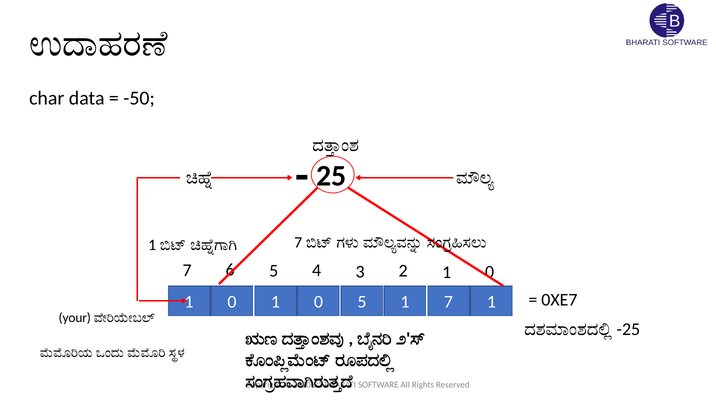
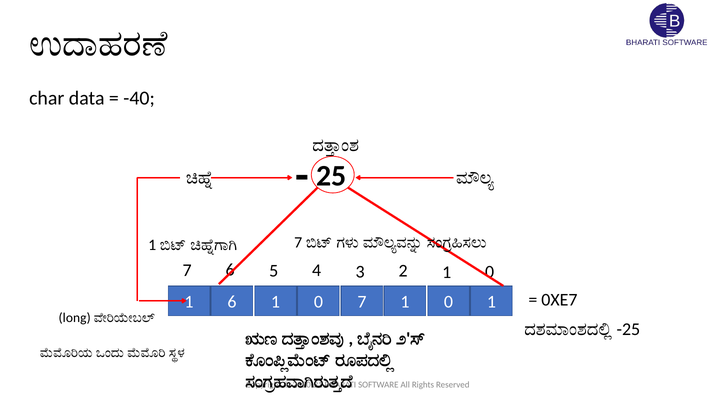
-50: -50 -> -40 (139, 98)
0: 0 -> 6 (232, 302)
0 5: 5 -> 7 (362, 302)
7: 7 -> 0 (449, 302)
your: your -> long (75, 318)
